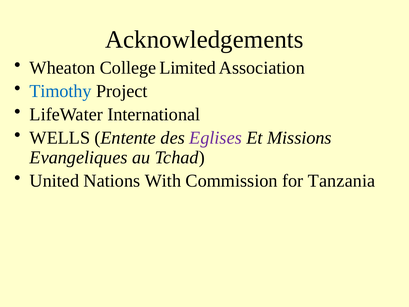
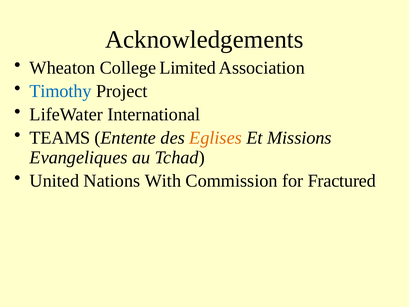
WELLS: WELLS -> TEAMS (60, 138)
Eglises colour: purple -> orange (216, 138)
Tanzania: Tanzania -> Fractured (342, 181)
